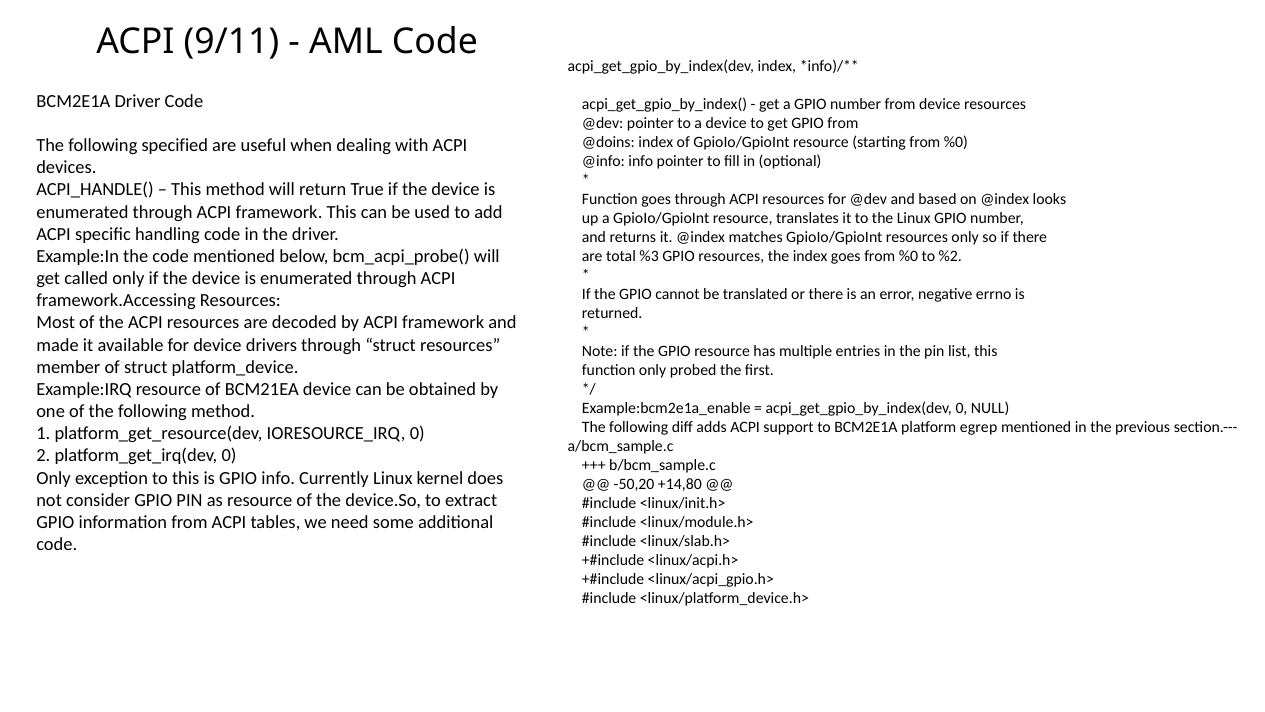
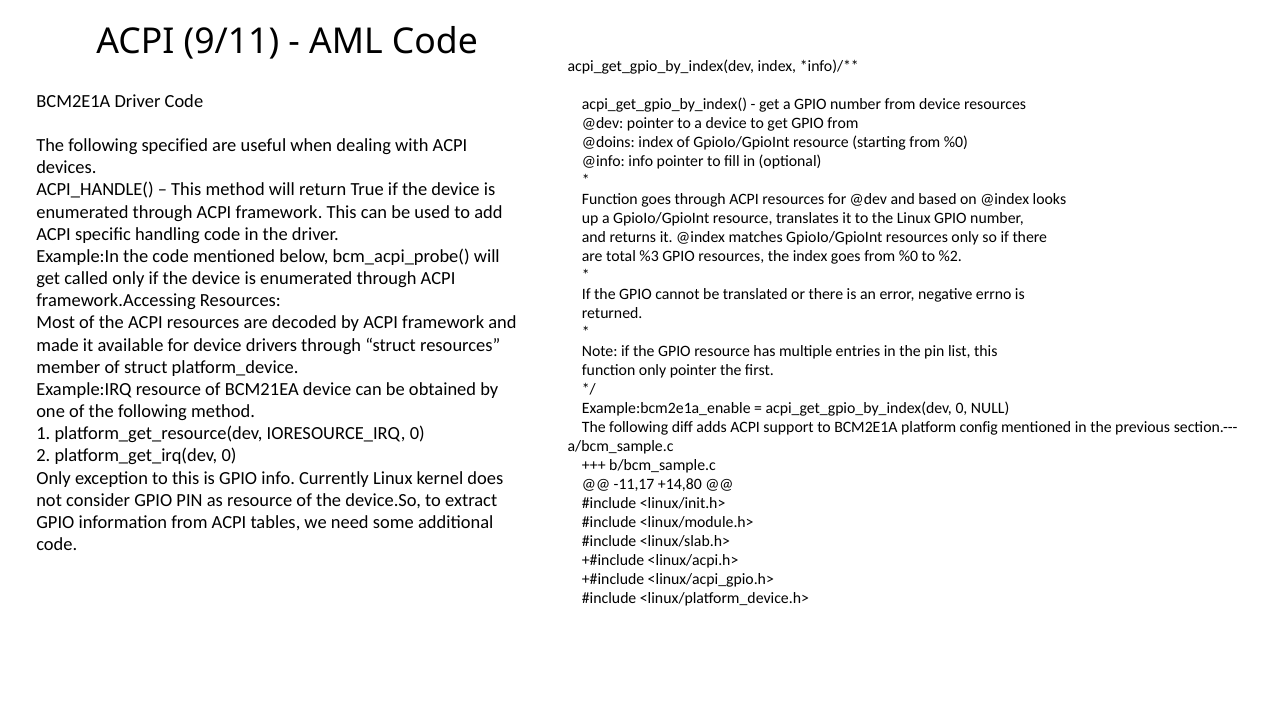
only probed: probed -> pointer (693, 370)
egrep: egrep -> config (979, 427)
-50,20: -50,20 -> -11,17 (634, 484)
